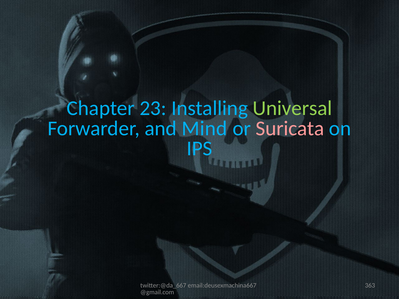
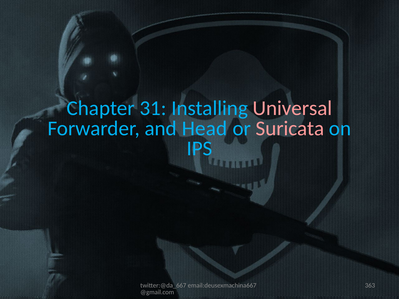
23: 23 -> 31 (153, 108)
Universal colour: light green -> pink (292, 108)
Mind: Mind -> Head (205, 128)
